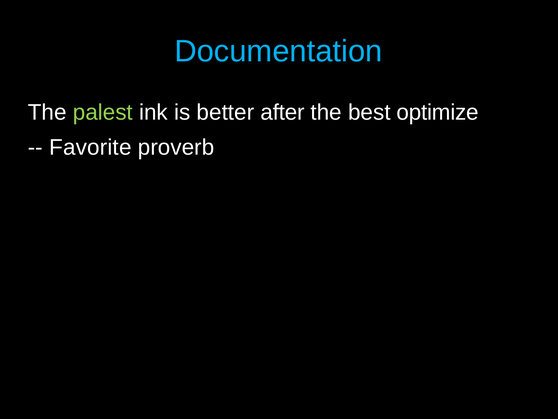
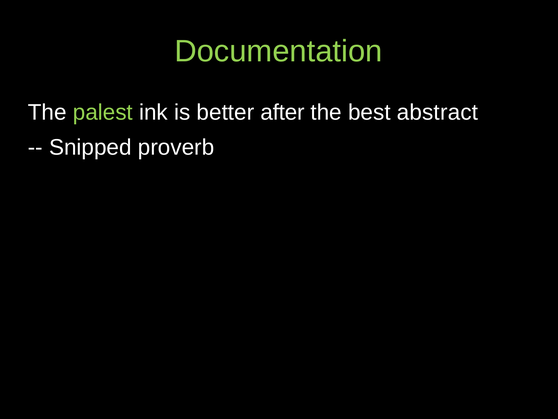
Documentation colour: light blue -> light green (278, 51)
optimize: optimize -> abstract (437, 112)
Favorite: Favorite -> Snipped (90, 147)
